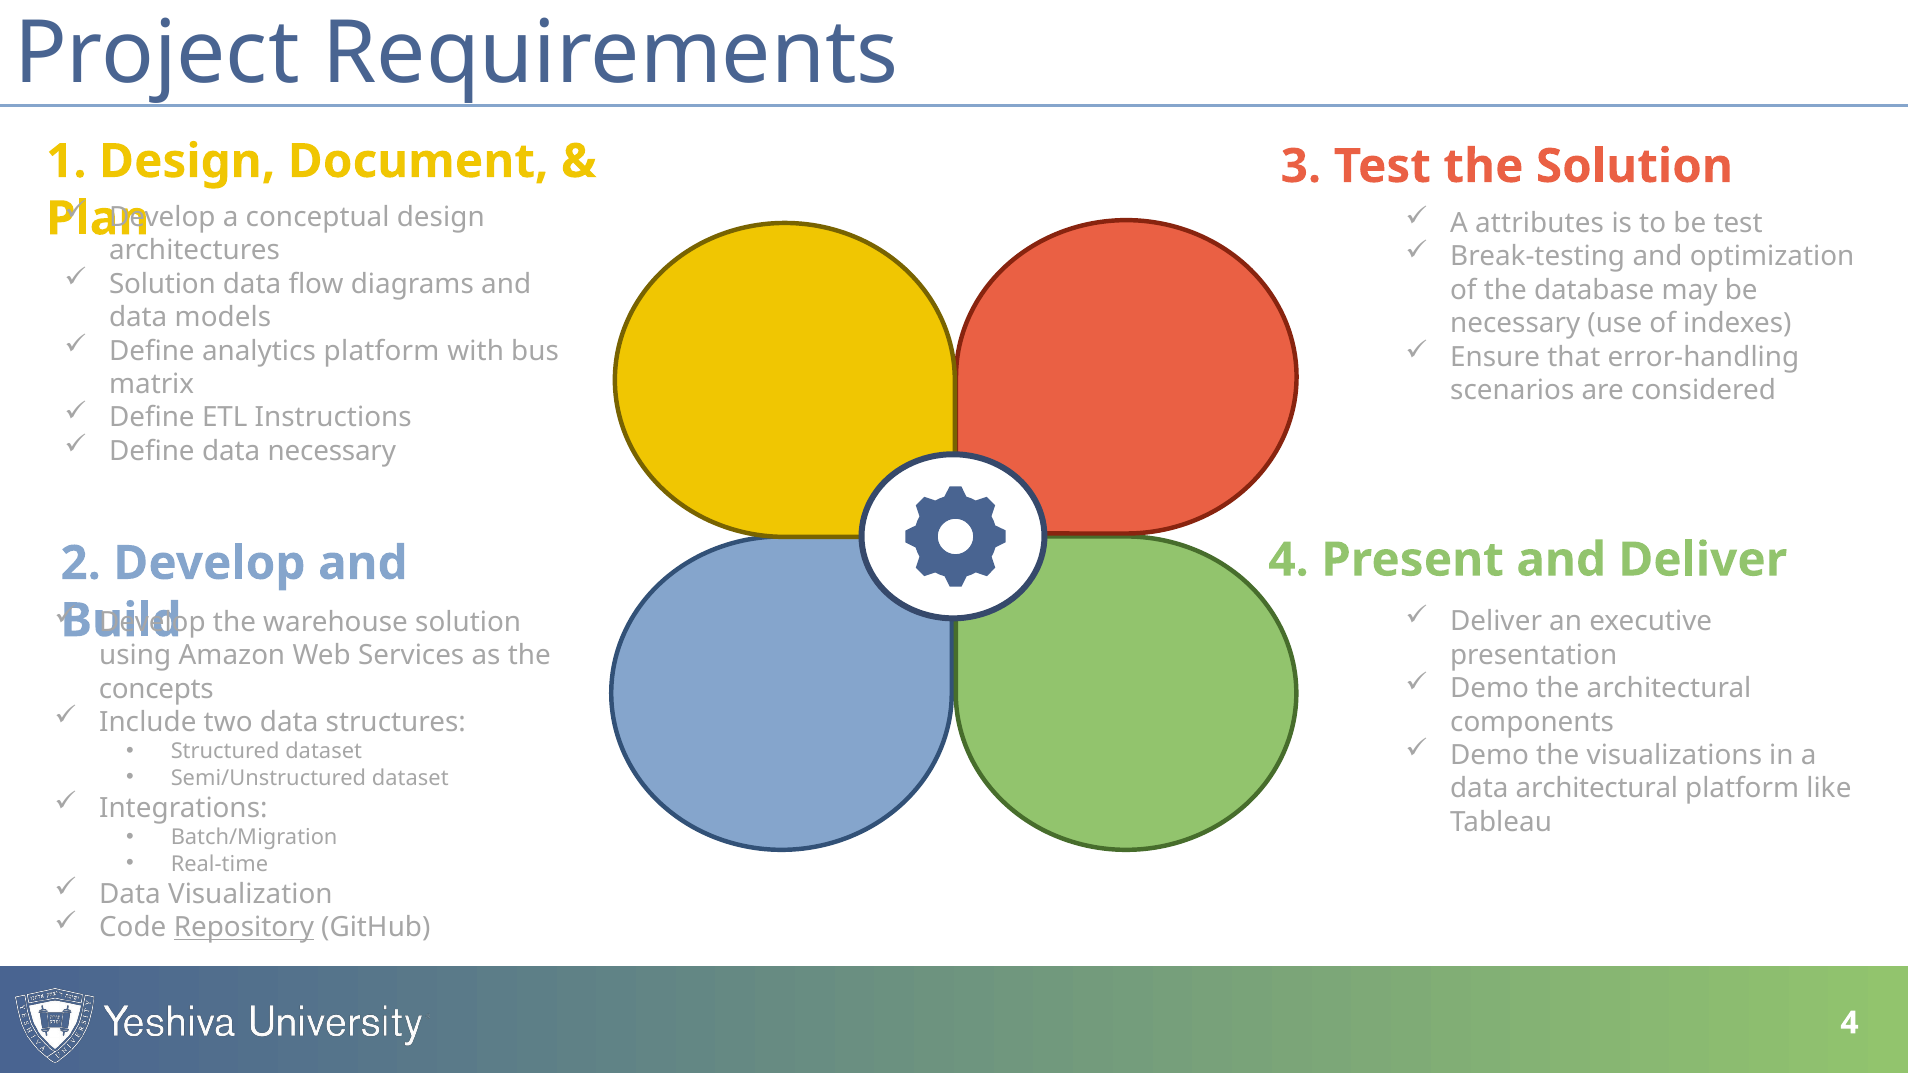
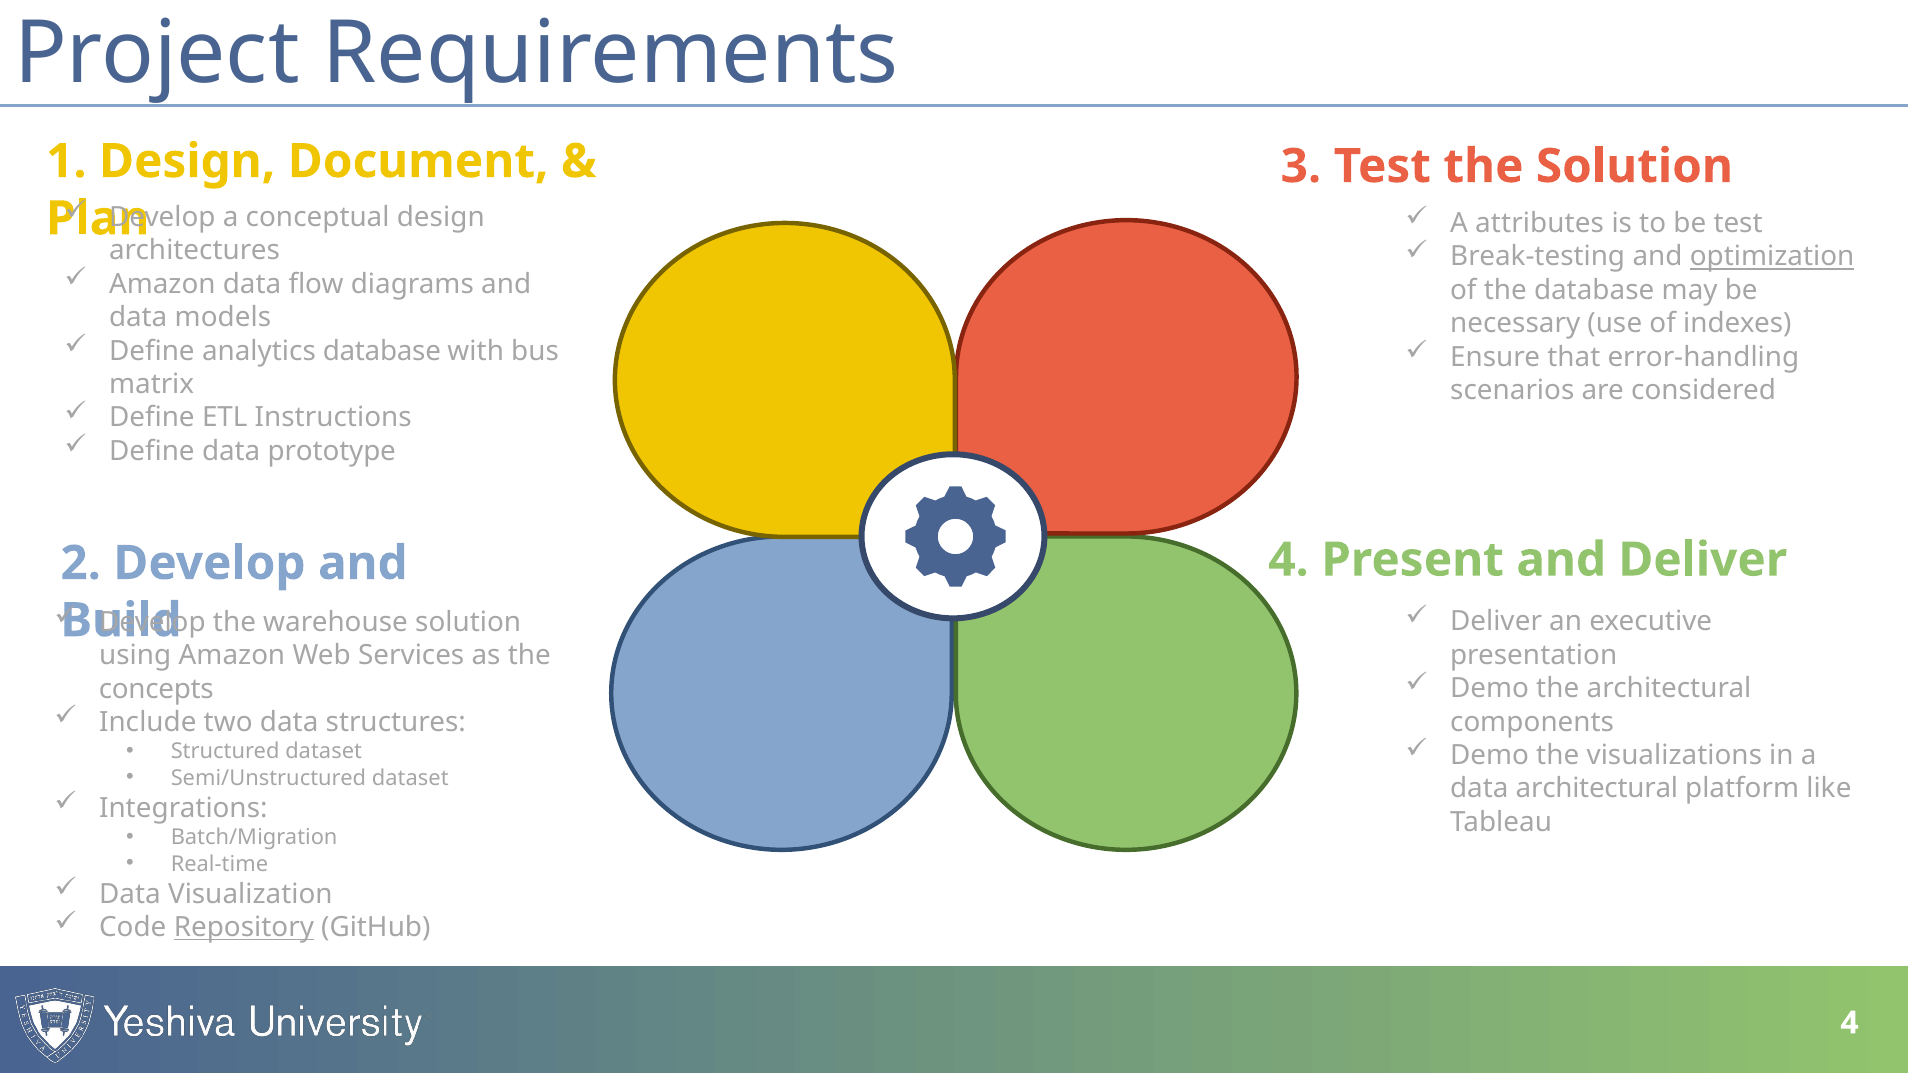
optimization underline: none -> present (1772, 257)
Solution: Solution -> Amazon (162, 284)
analytics platform: platform -> database (382, 351)
data necessary: necessary -> prototype (332, 451)
